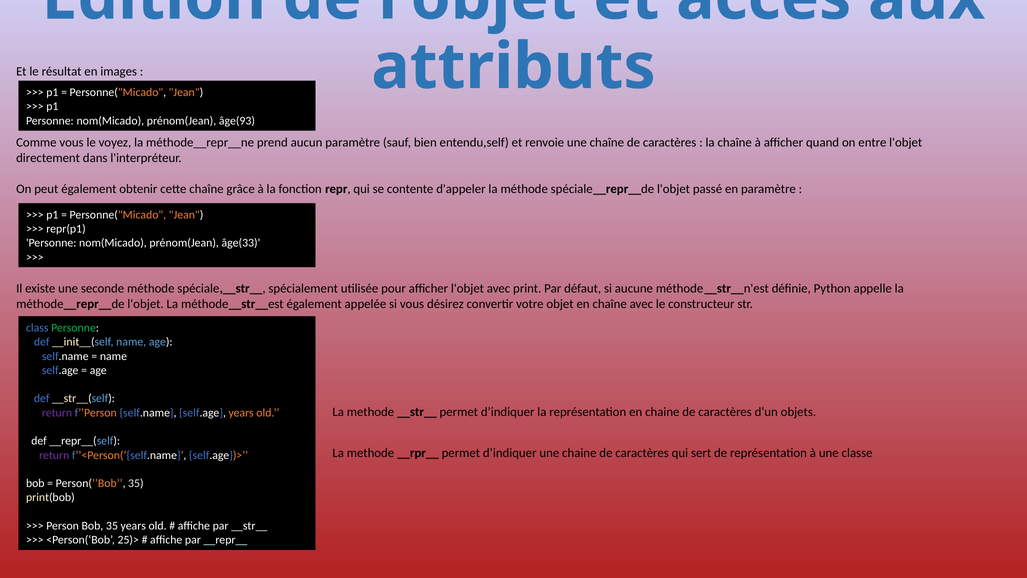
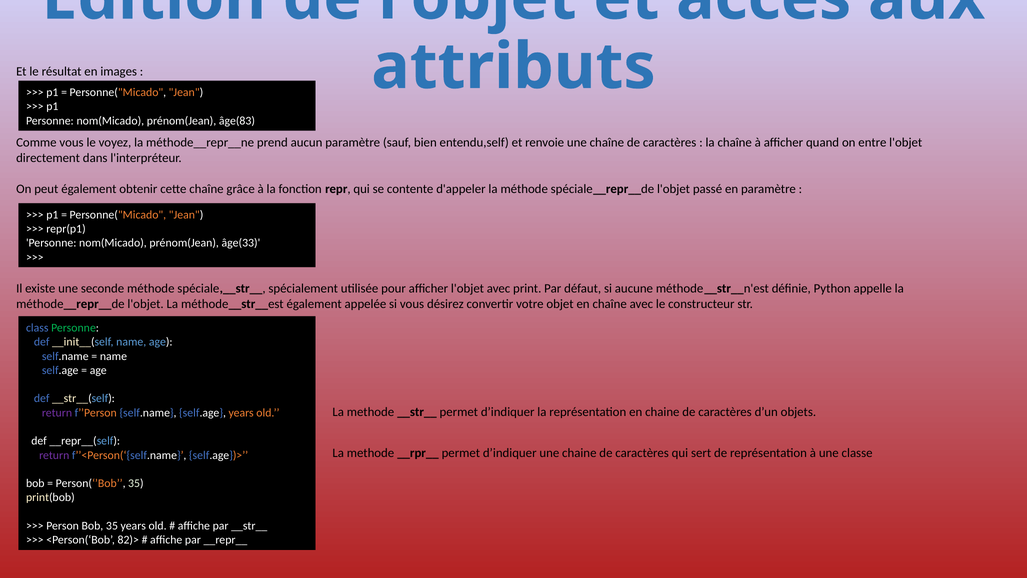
âge(93: âge(93 -> âge(83 (237, 121)
25)>: 25)> -> 82)> (128, 540)
